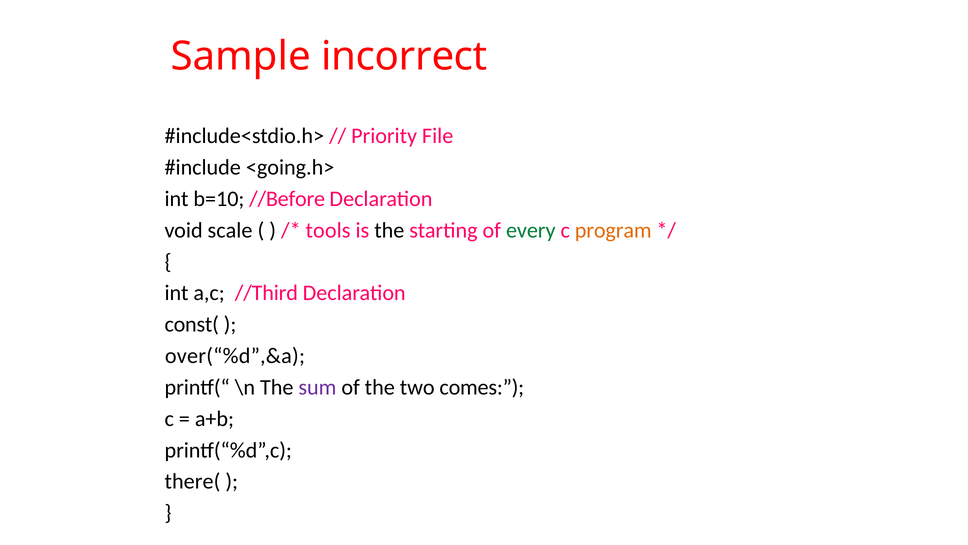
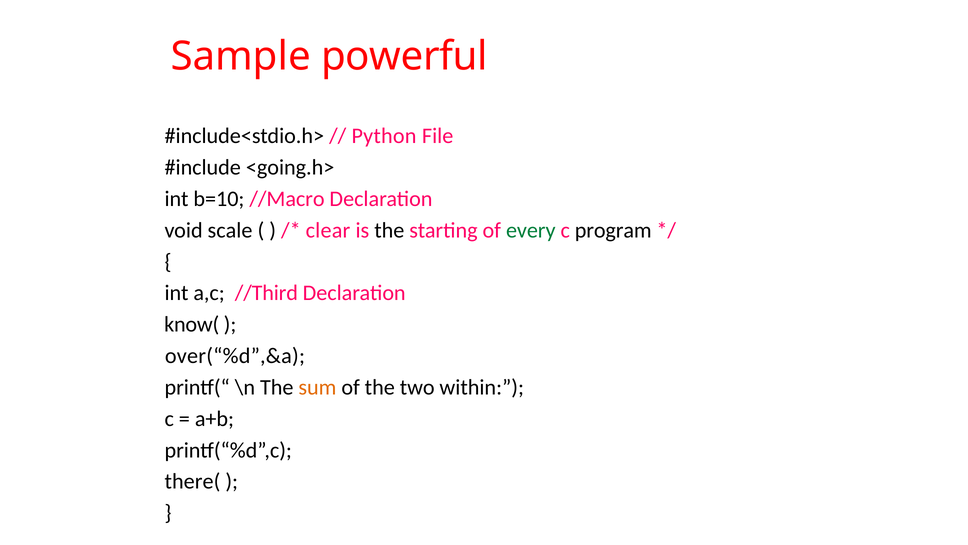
incorrect: incorrect -> powerful (404, 56)
Priority: Priority -> Python (384, 136)
//Before: //Before -> //Macro (287, 199)
tools: tools -> clear (328, 230)
program colour: orange -> black (613, 230)
const(: const( -> know( (192, 324)
sum colour: purple -> orange (317, 387)
comes: comes -> within (482, 387)
